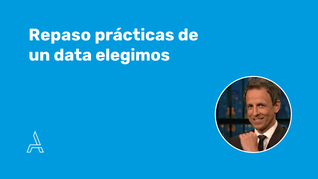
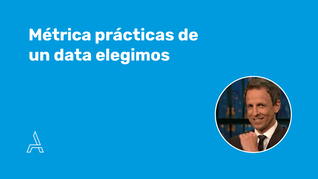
Repaso: Repaso -> Métrica (60, 35)
